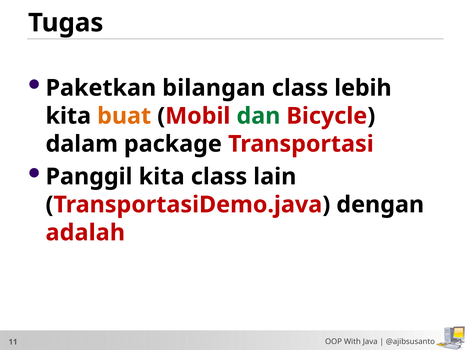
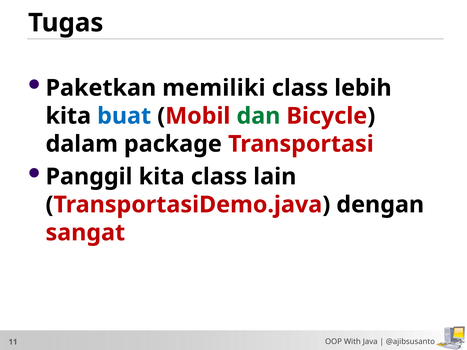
bilangan: bilangan -> memiliki (214, 88)
buat colour: orange -> blue (124, 116)
adalah: adalah -> sangat (85, 233)
